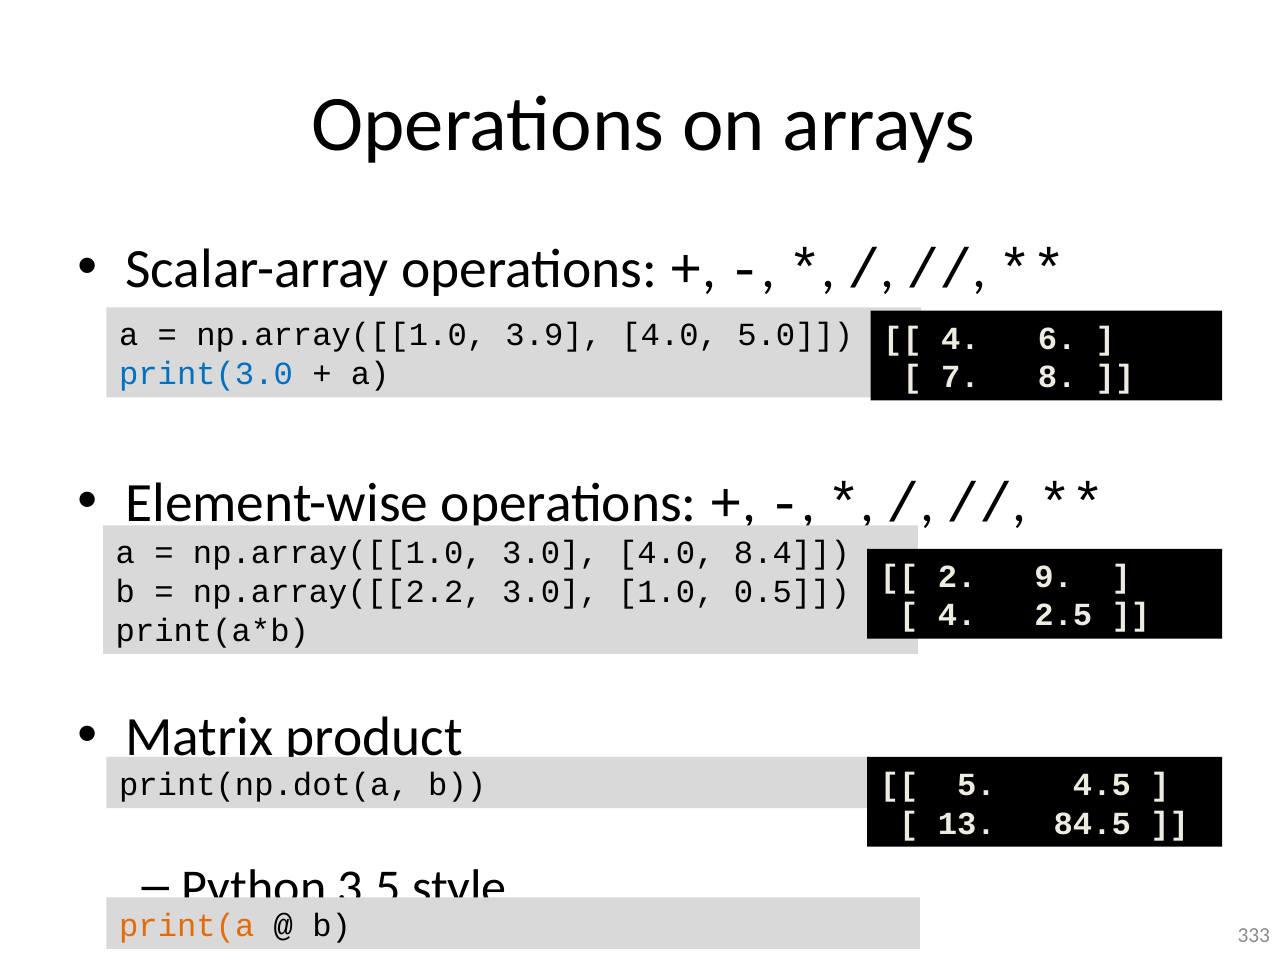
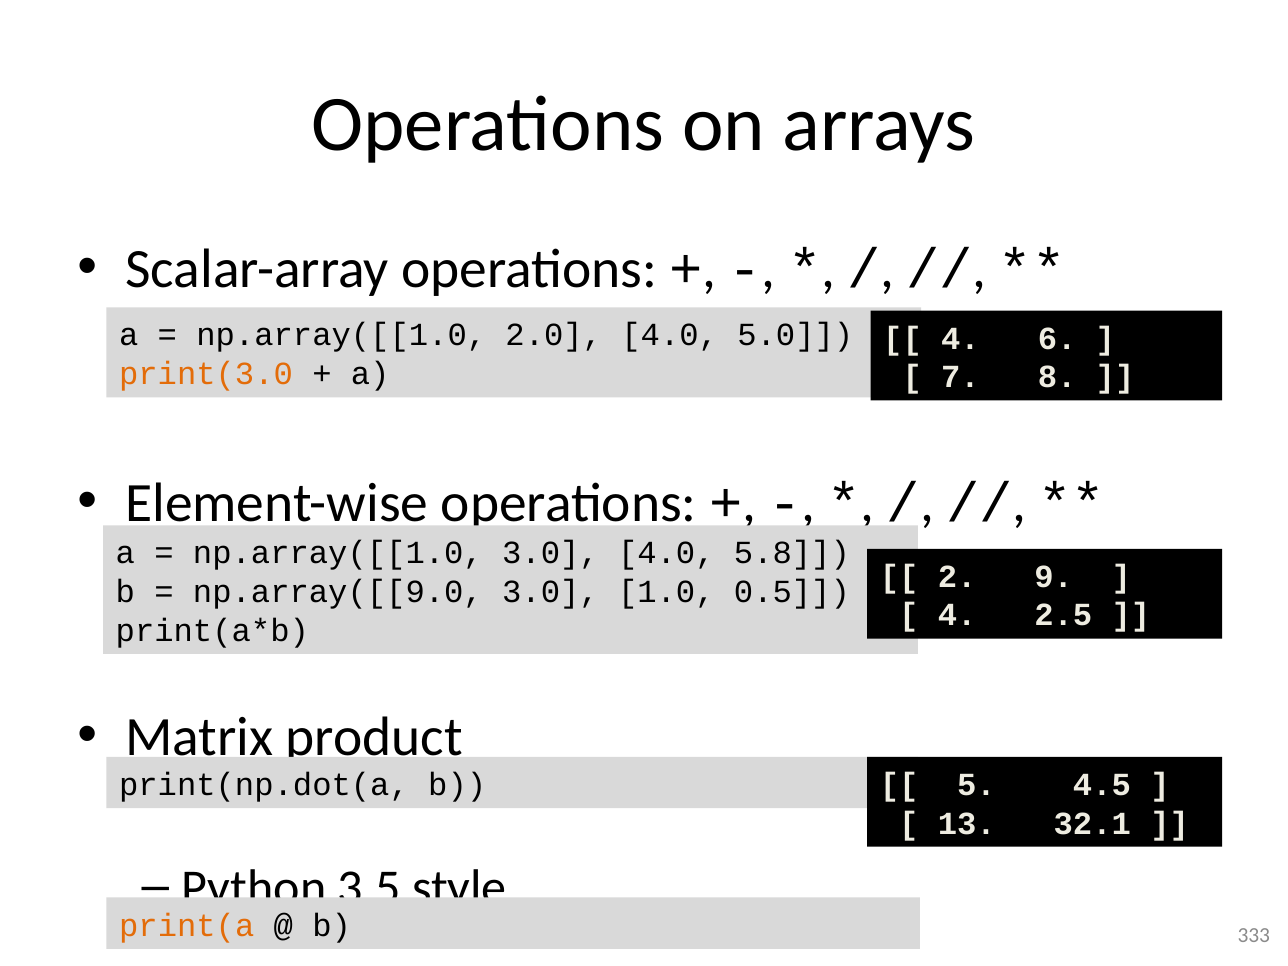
3.9: 3.9 -> 2.0 (554, 335)
print(3.0 colour: blue -> orange (206, 374)
8.4: 8.4 -> 5.8 (792, 553)
np.array([[2.2: np.array([[2.2 -> np.array([[9.0 (338, 592)
84.5: 84.5 -> 32.1 (1092, 823)
